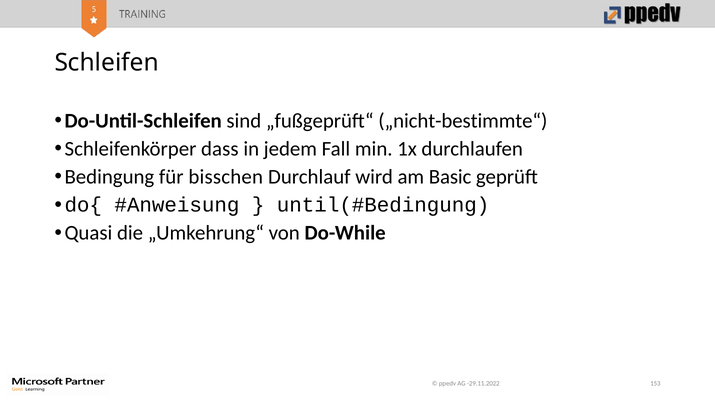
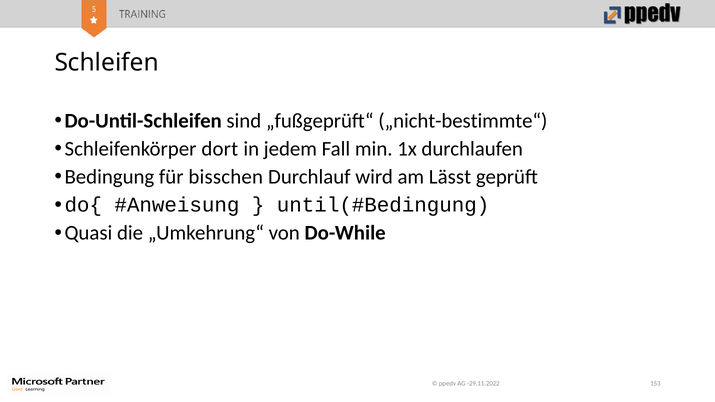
dass: dass -> dort (220, 149)
Basic: Basic -> Lässt (450, 177)
